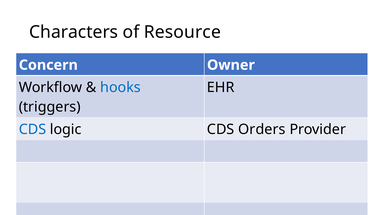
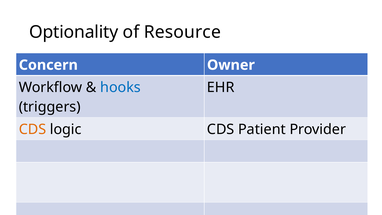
Characters: Characters -> Optionality (74, 32)
CDS colour: blue -> orange (32, 129)
Orders: Orders -> Patient (262, 129)
